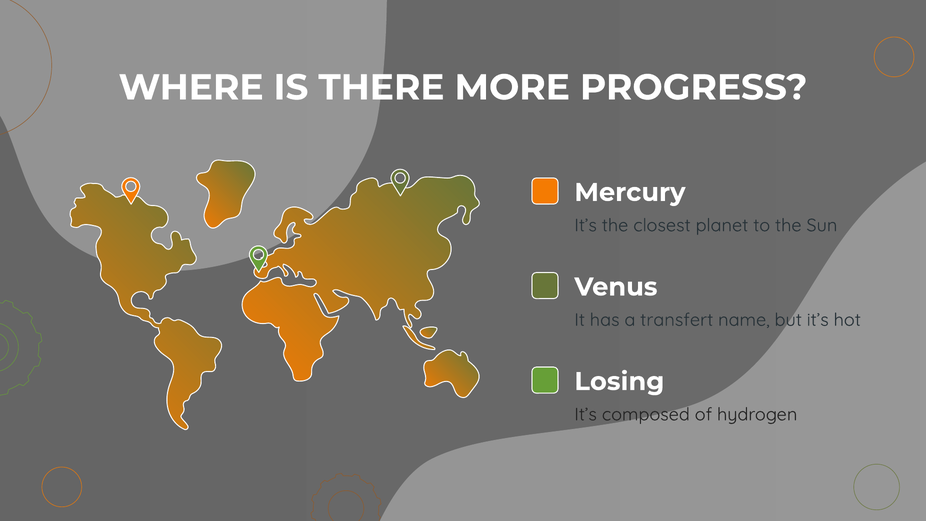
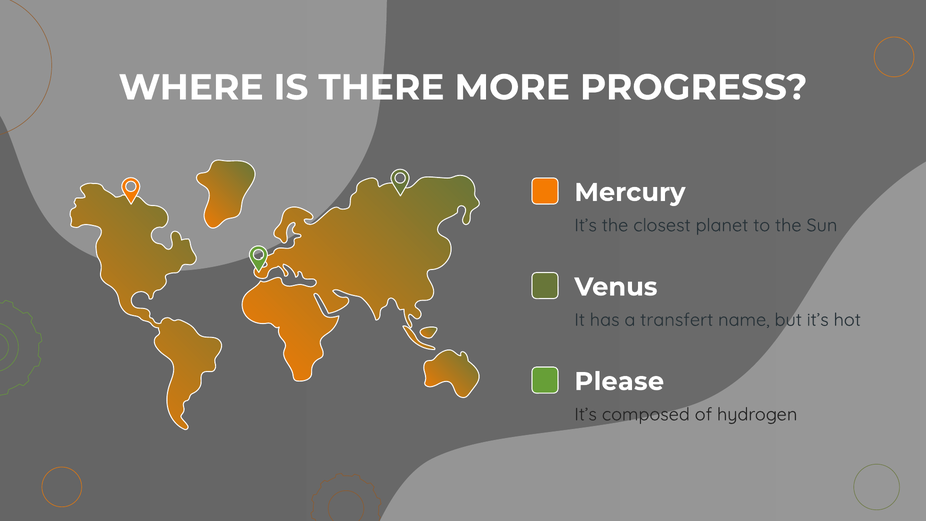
Losing: Losing -> Please (619, 381)
